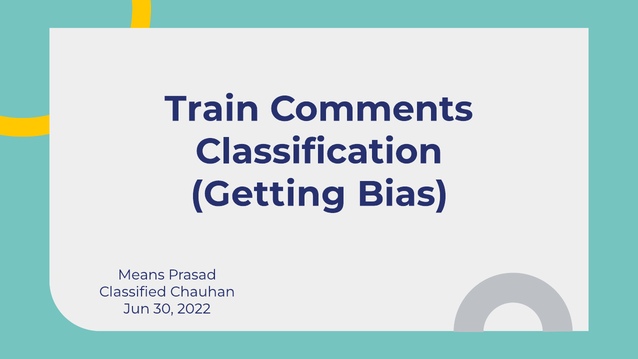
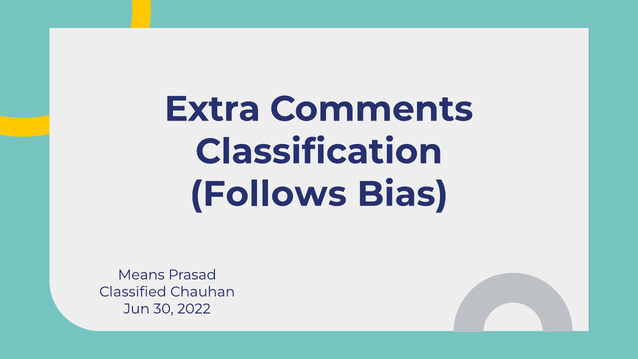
Train: Train -> Extra (212, 109)
Getting: Getting -> Follows (268, 194)
